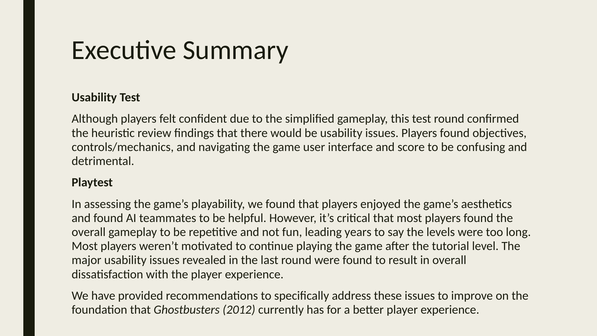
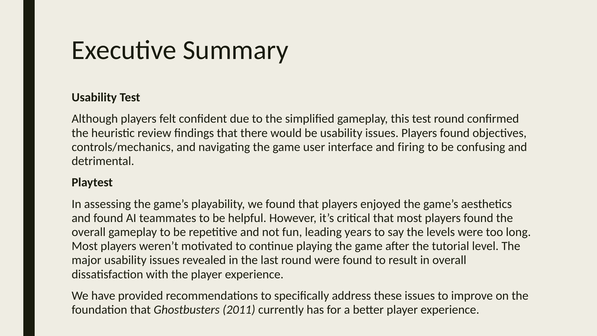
score: score -> firing (411, 147)
2012: 2012 -> 2011 (239, 310)
